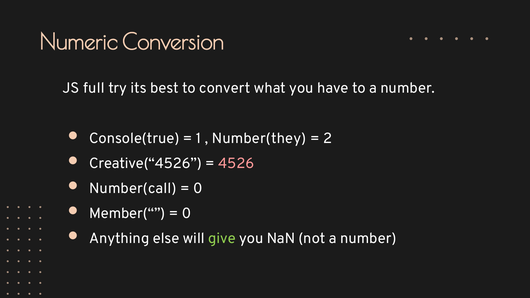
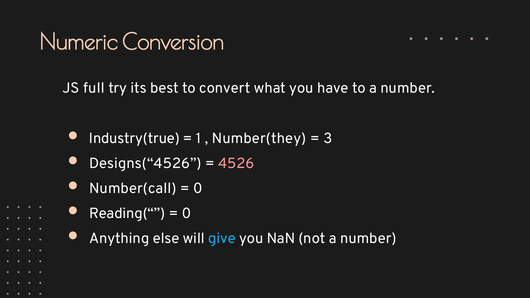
Console(true: Console(true -> Industry(true (134, 138)
2: 2 -> 3 (328, 138)
Creative(“4526: Creative(“4526 -> Designs(“4526 (145, 163)
Member(“: Member(“ -> Reading(“ (127, 213)
give colour: light green -> light blue (222, 238)
